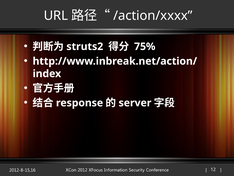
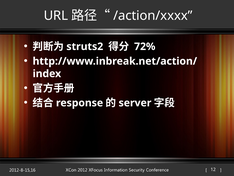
75%: 75% -> 72% (145, 46)
